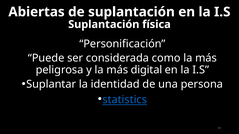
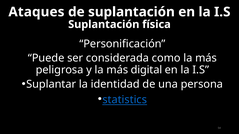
Abiertas: Abiertas -> Ataques (36, 12)
